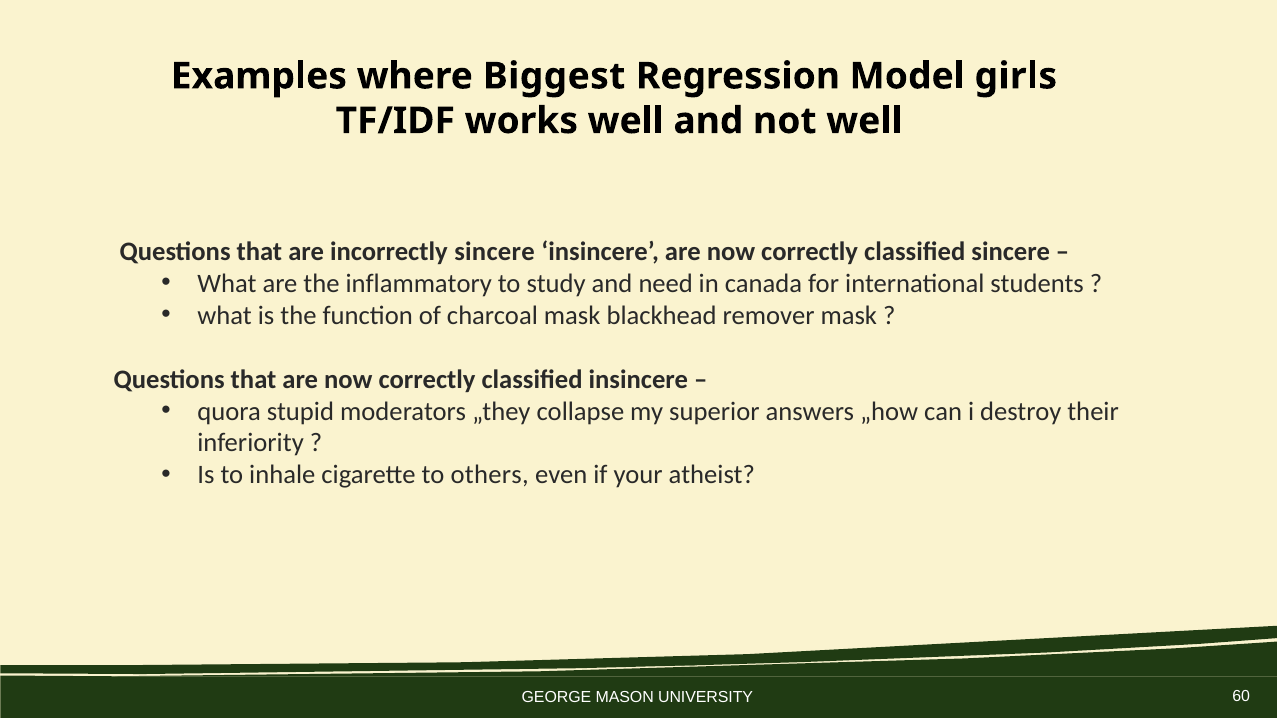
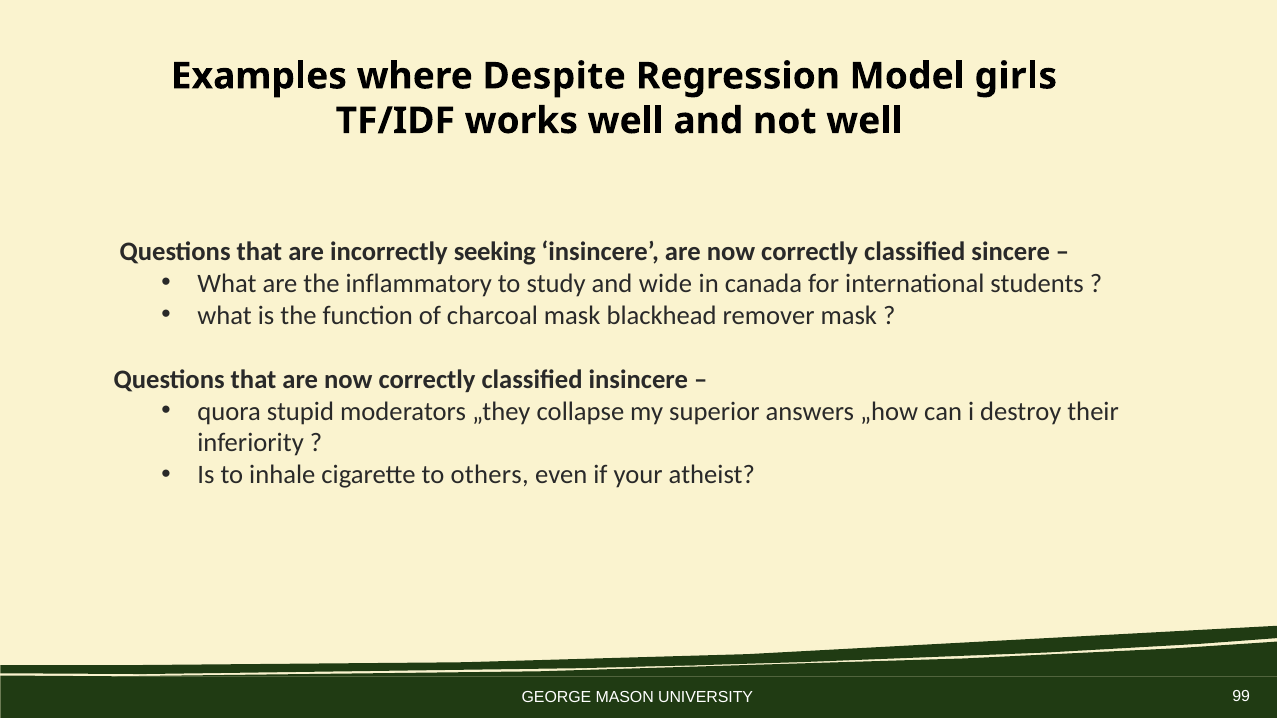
Biggest: Biggest -> Despite (554, 76)
incorrectly sincere: sincere -> seeking (495, 252)
need: need -> wide (665, 284)
60: 60 -> 99 (1241, 697)
